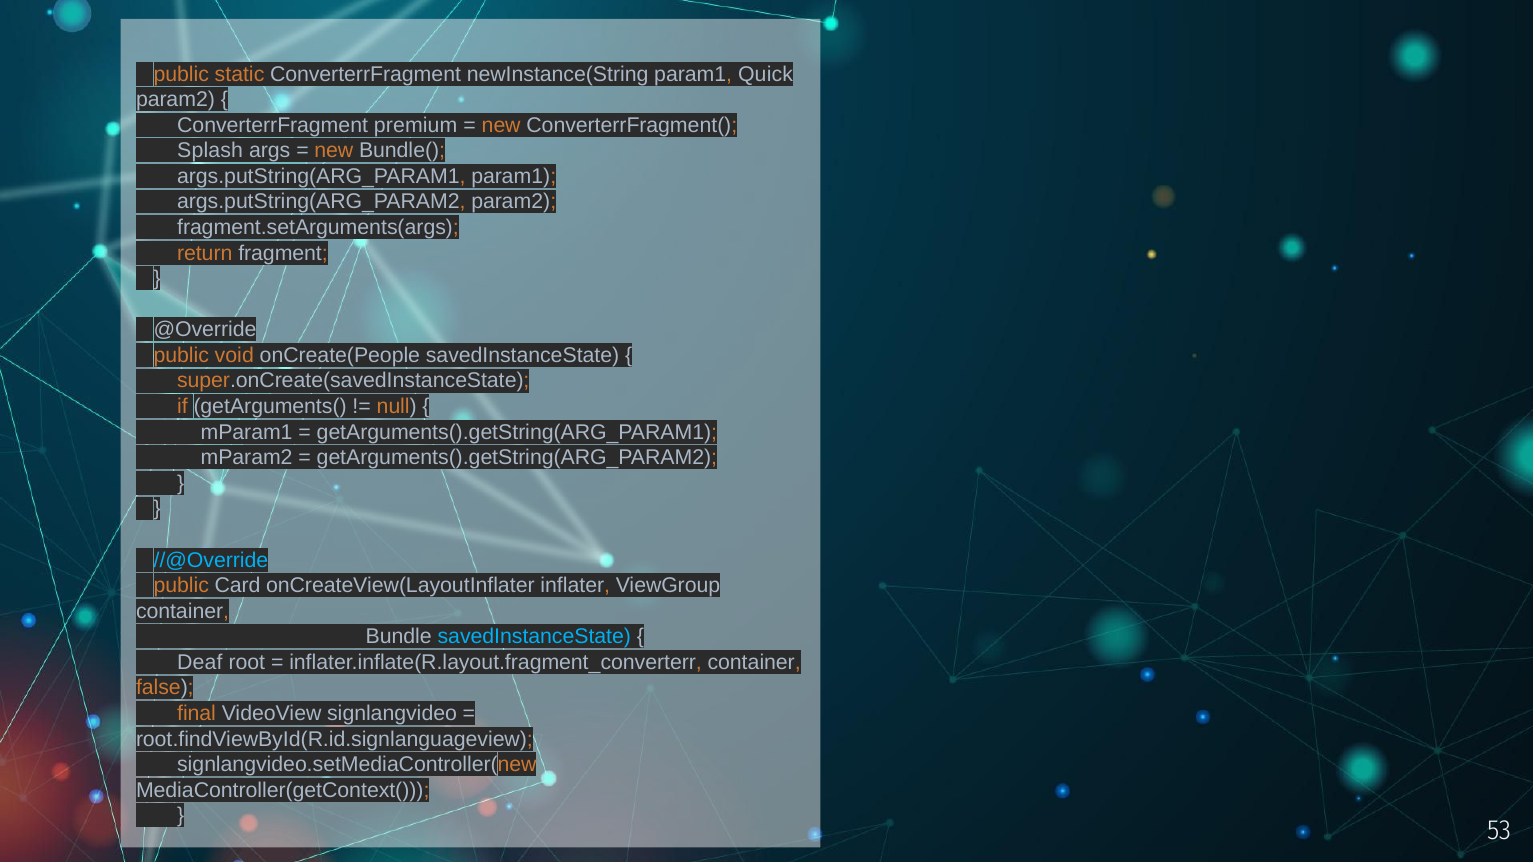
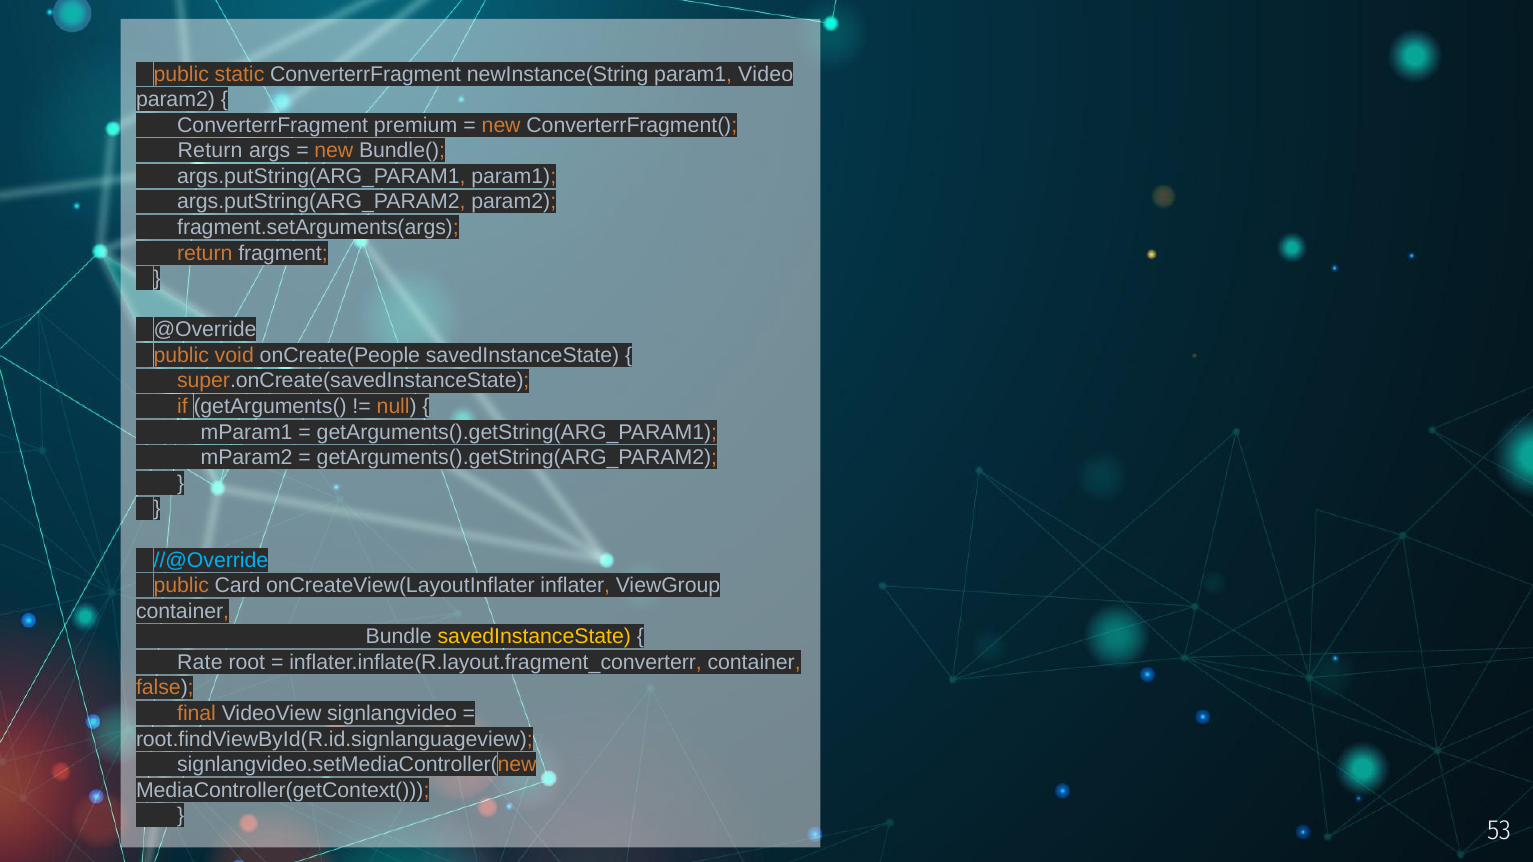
Quick: Quick -> Video (766, 74)
Splash: Splash -> Return (210, 151)
savedInstanceState colour: light blue -> yellow (534, 637)
Deaf: Deaf -> Rate (200, 663)
